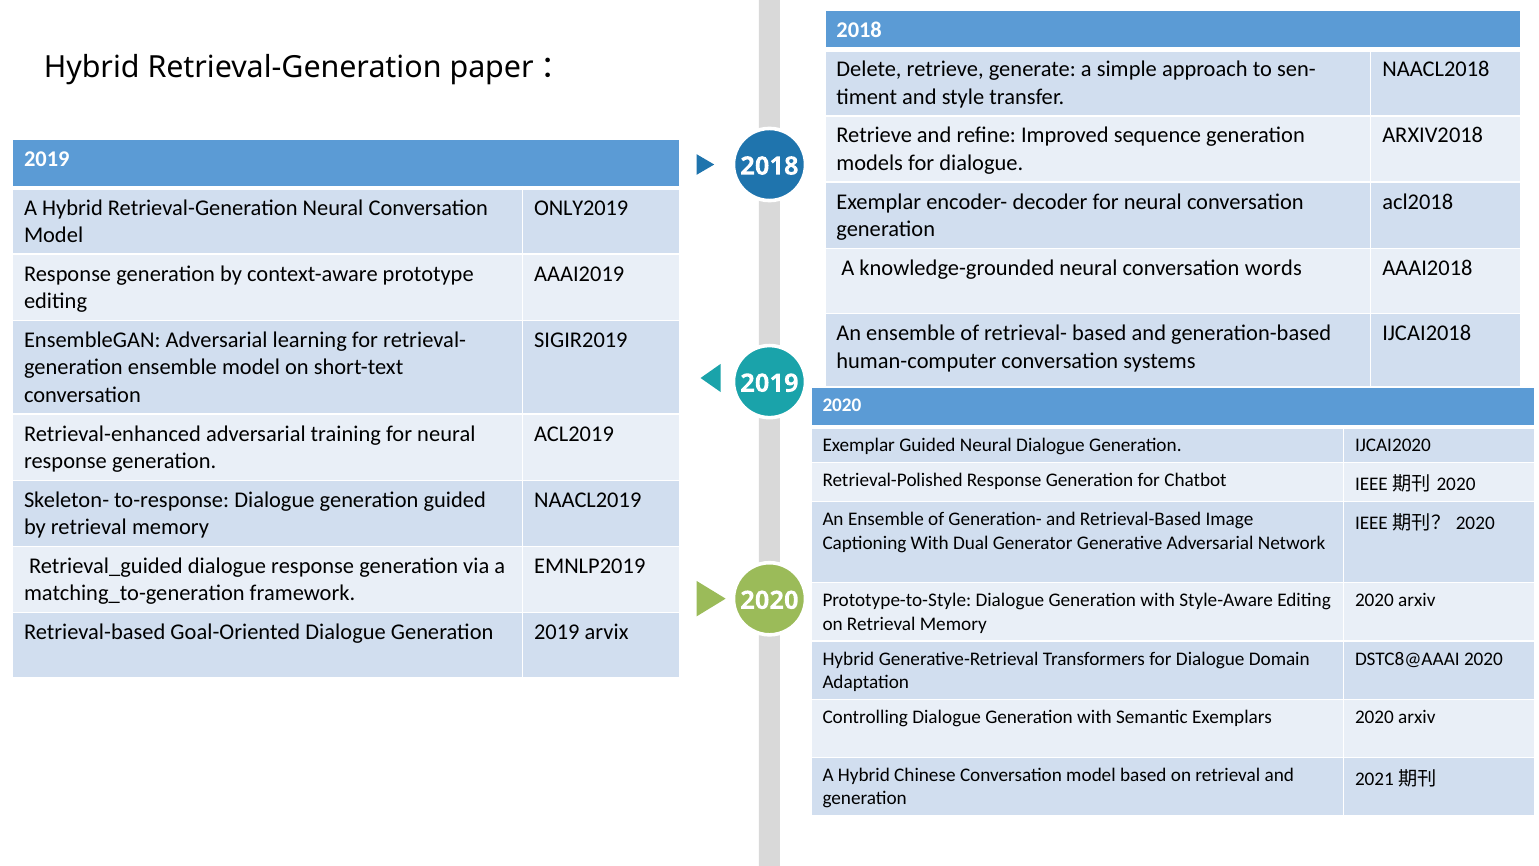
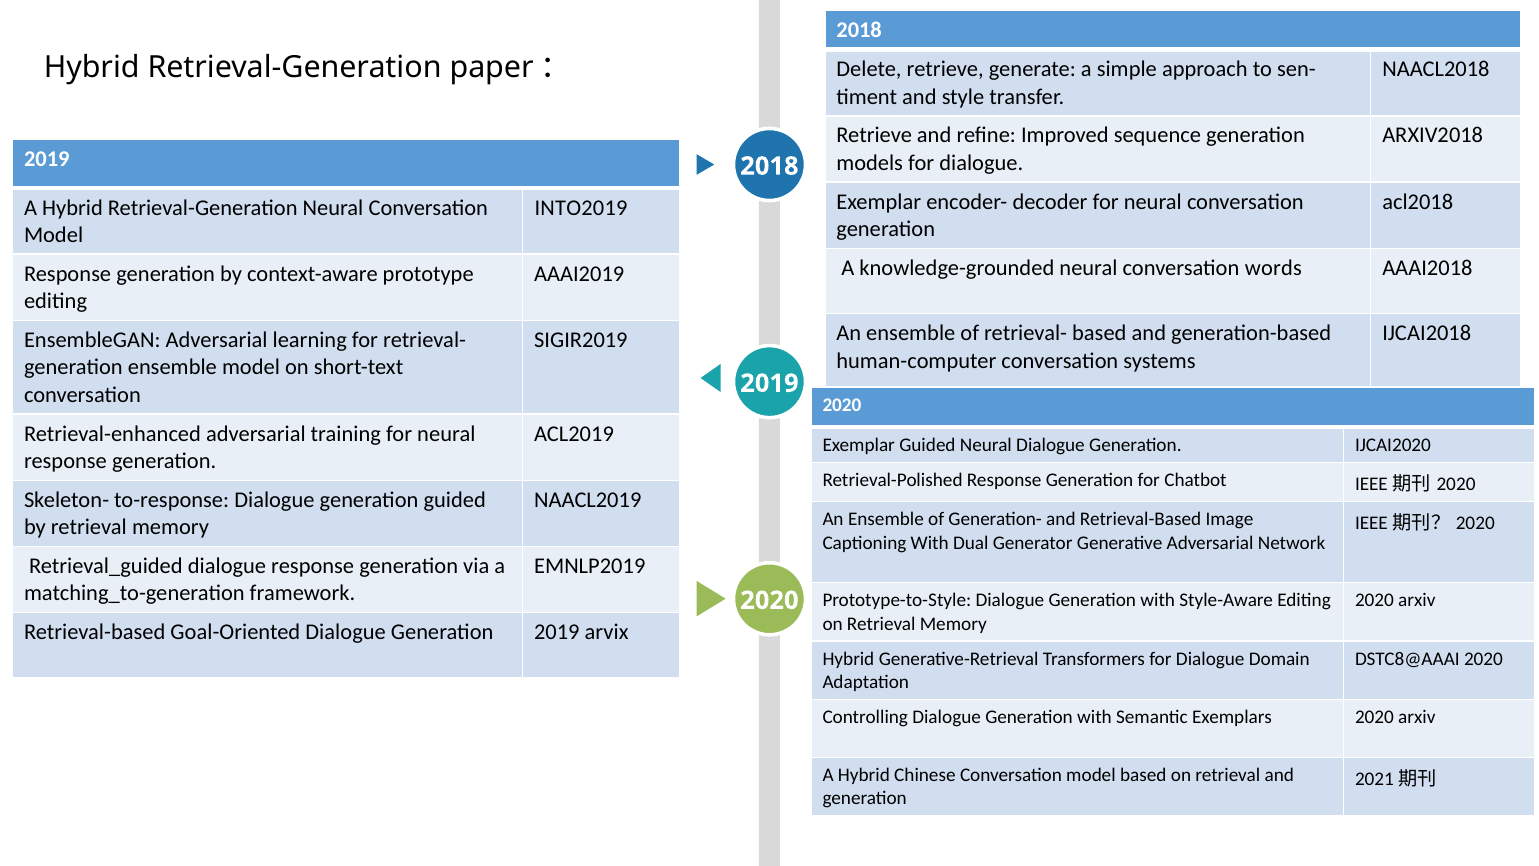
ONLY2019: ONLY2019 -> INTO2019 (581, 208)
